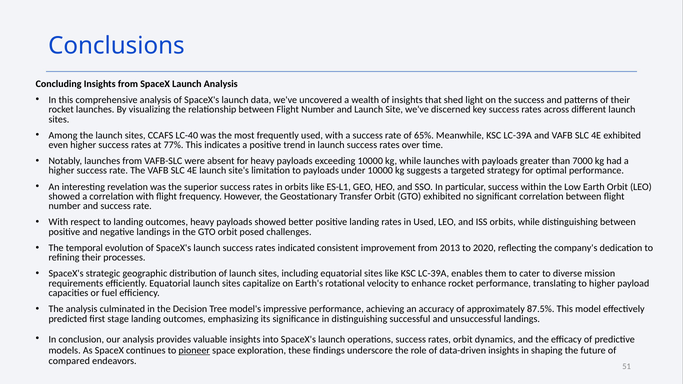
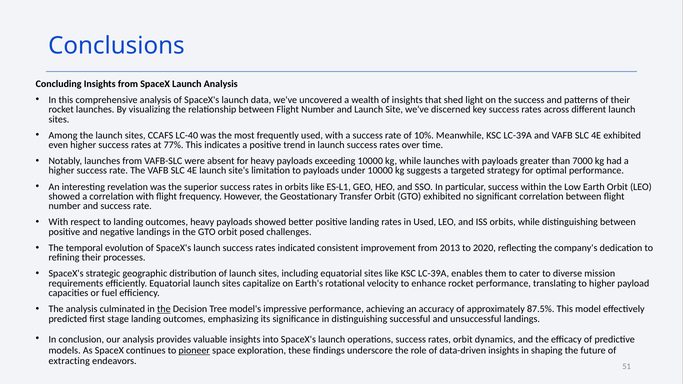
65%: 65% -> 10% (424, 135)
the underline: none -> present (164, 309)
compared: compared -> extracting (69, 361)
